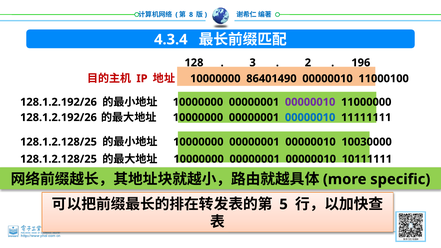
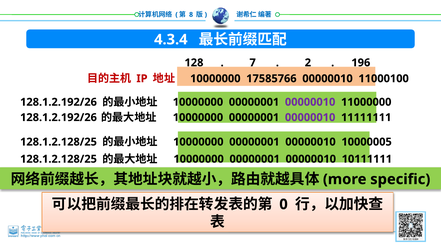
3: 3 -> 7 (253, 63)
86401490: 86401490 -> 17585766 (271, 79)
00000010 colour: blue -> purple (310, 117)
10030000: 10030000 -> 10000005 (367, 142)
5: 5 -> 0 (284, 204)
